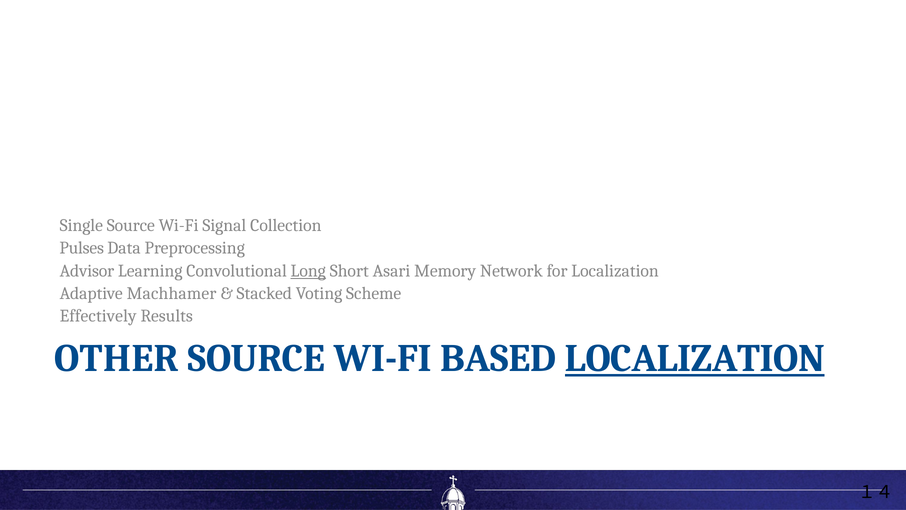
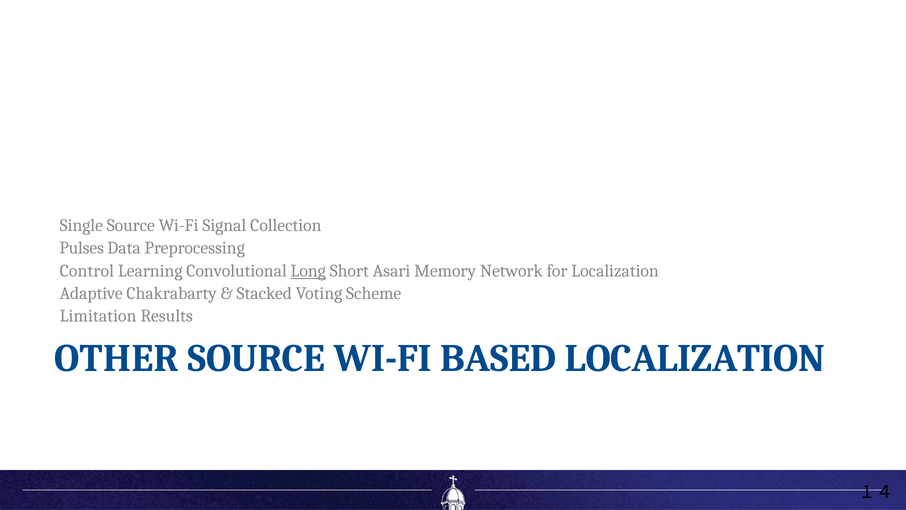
Advisor: Advisor -> Control (87, 271)
Machhamer: Machhamer -> Chakrabarty (172, 293)
Effectively: Effectively -> Limitation (98, 316)
LOCALIZATION underline: present -> none (695, 358)
